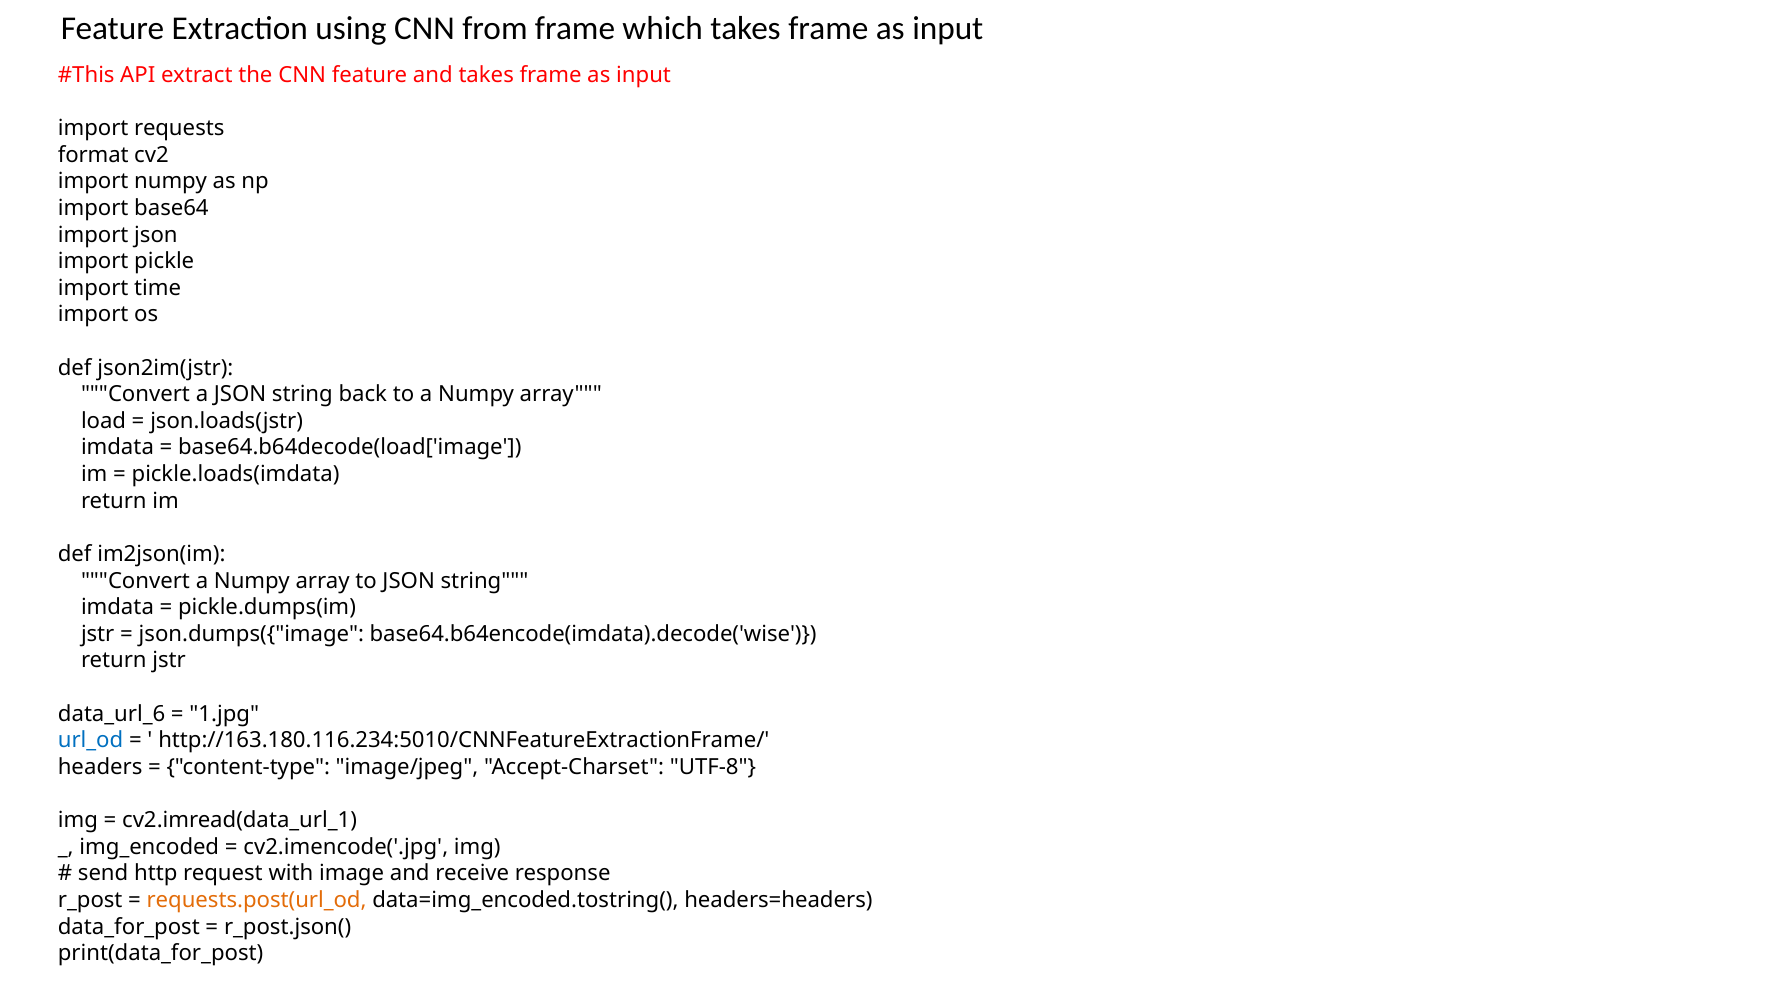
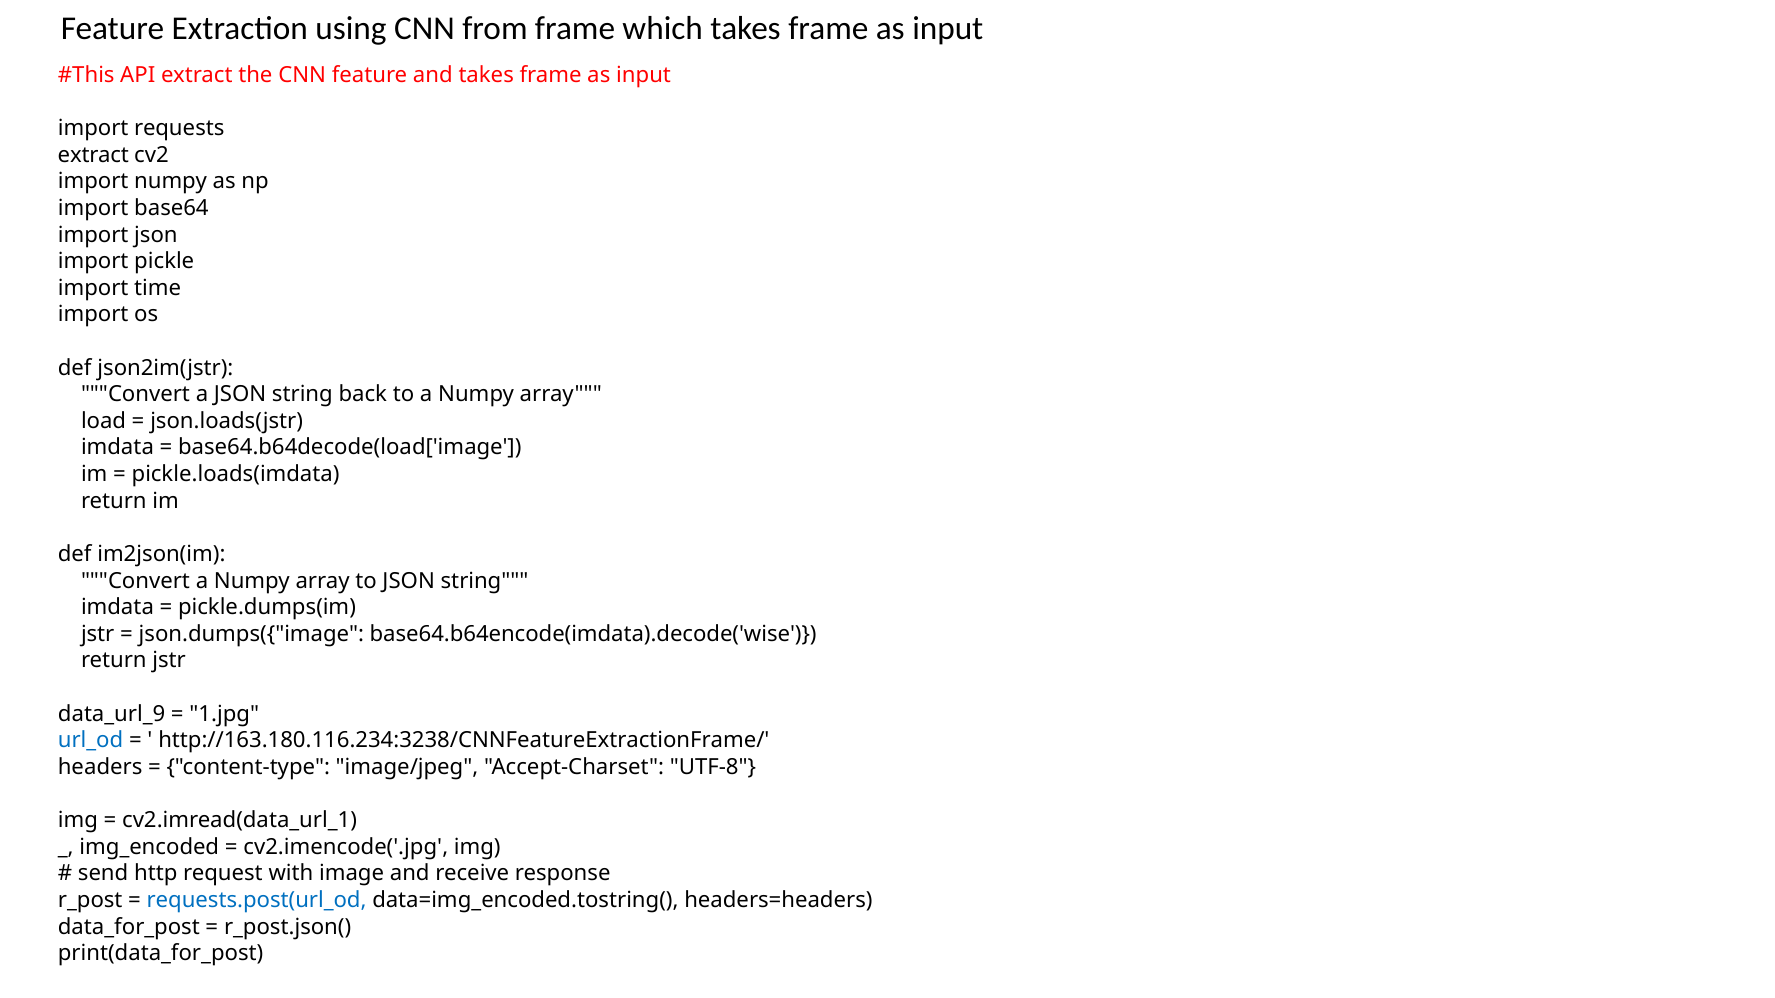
format: format -> extract (93, 155)
data_url_6: data_url_6 -> data_url_9 (112, 714)
http://163.180.116.234:5010/CNNFeatureExtractionFrame/: http://163.180.116.234:5010/CNNFeatureExtractionFrame/ -> http://163.180.116.234:3238/CNNFeatureExtractionFrame/ (464, 741)
requests.post(url_od colour: orange -> blue (257, 900)
